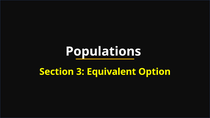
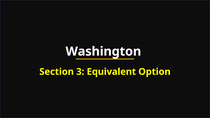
Populations: Populations -> Washington (103, 51)
